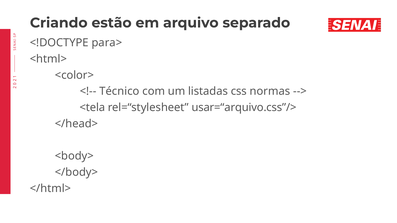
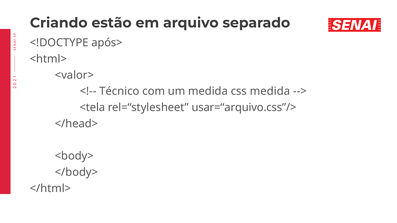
para>: para> -> após> (107, 43)
<color>: <color> -> <valor> (74, 75)
um listadas: listadas -> medida (208, 91)
css normas: normas -> medida (270, 91)
